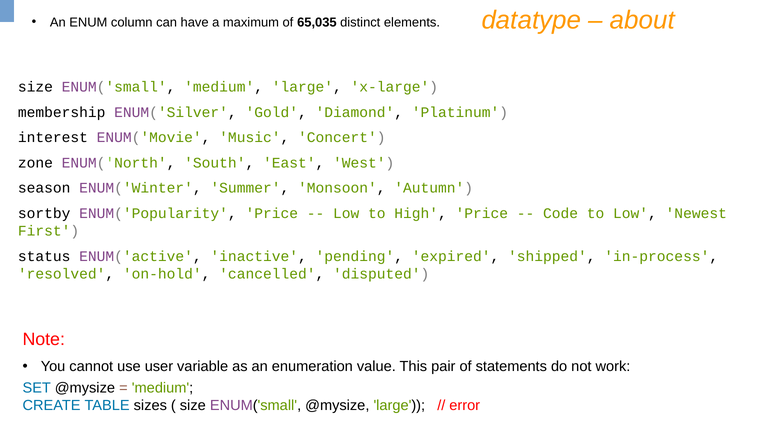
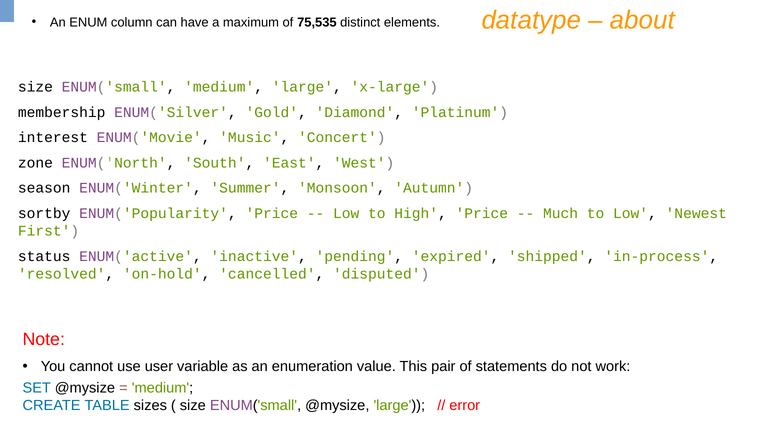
65,035: 65,035 -> 75,535 (317, 22)
Code: Code -> Much (561, 213)
